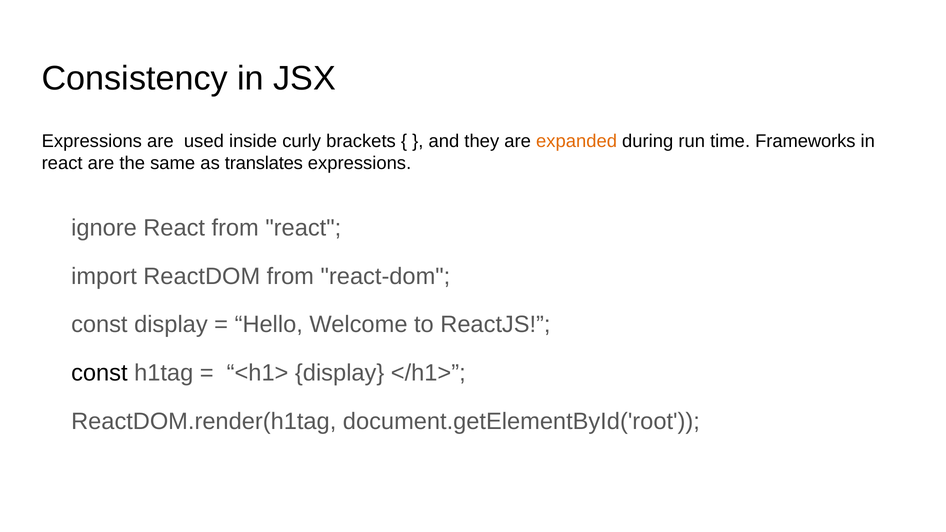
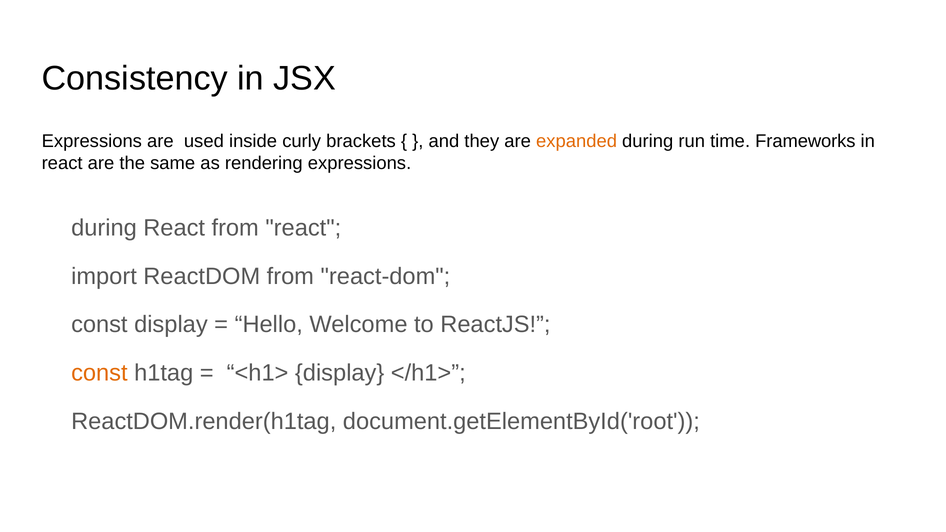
translates: translates -> rendering (264, 163)
ignore: ignore -> during (104, 228)
const colour: black -> orange (99, 373)
